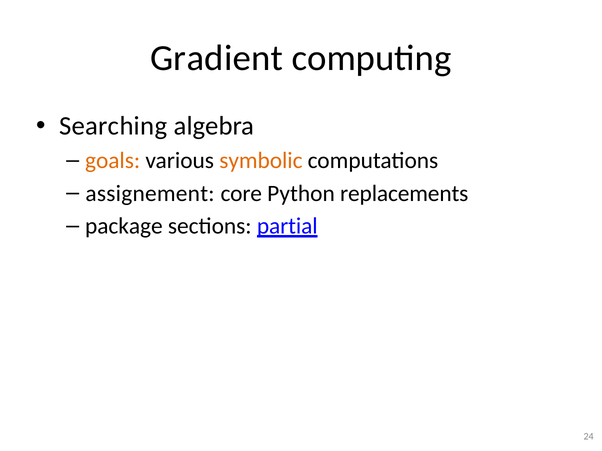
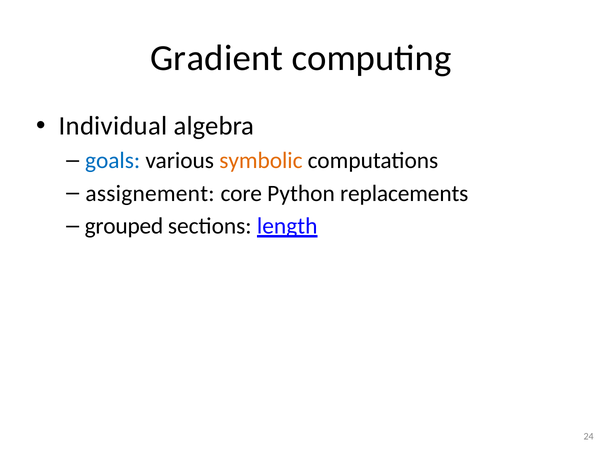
Searching: Searching -> Individual (113, 126)
goals colour: orange -> blue (113, 161)
package: package -> grouped (124, 226)
partial: partial -> length (287, 226)
